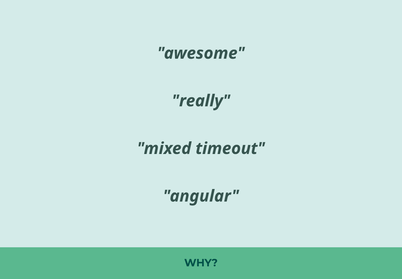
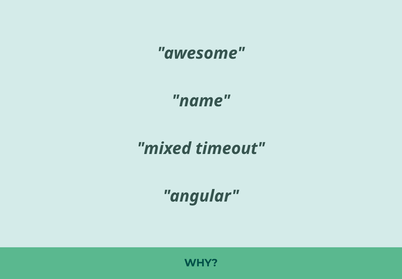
really: really -> name (201, 101)
